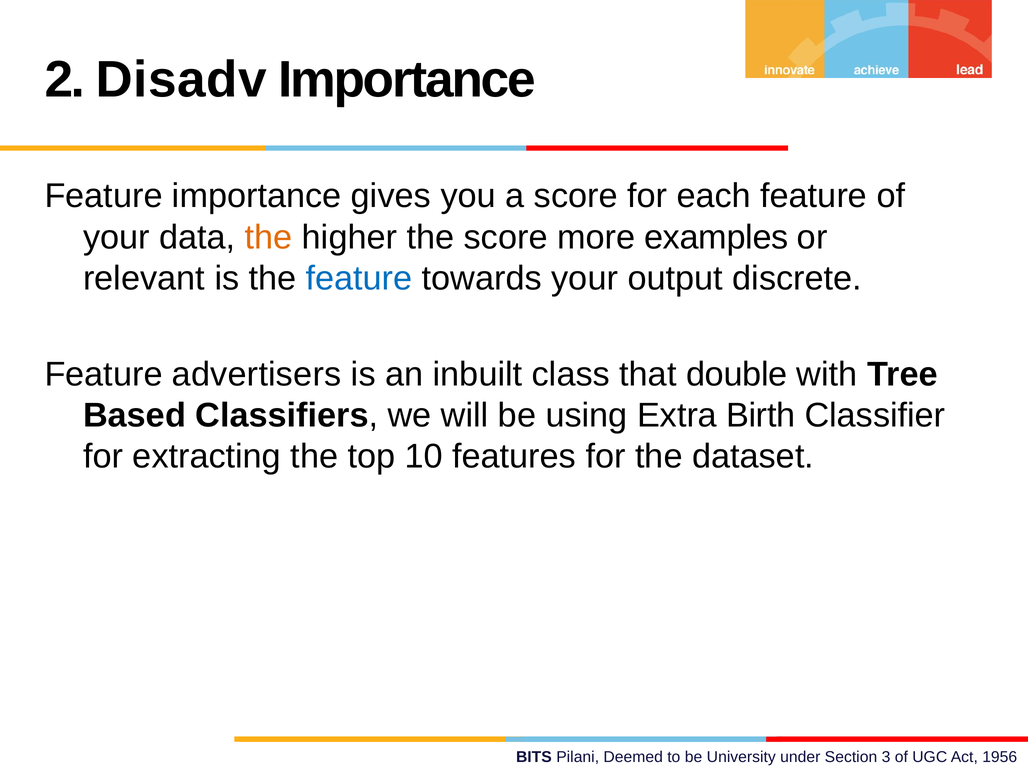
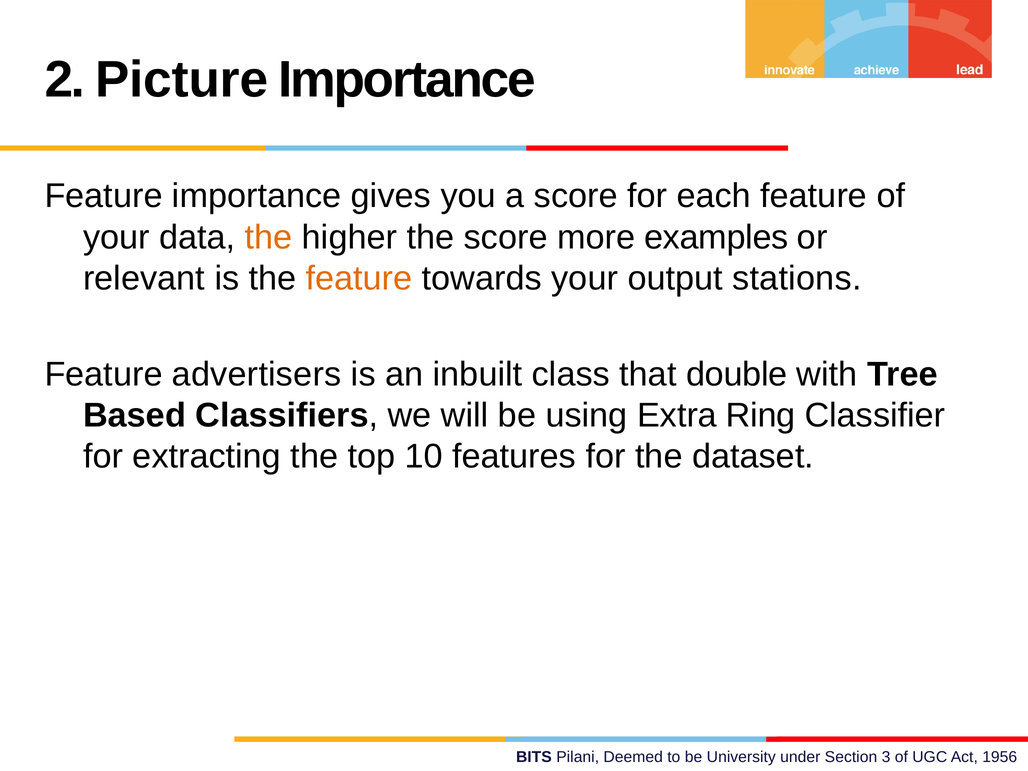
Disadv: Disadv -> Picture (182, 80)
feature colour: blue -> orange (359, 278)
discrete: discrete -> stations (797, 278)
Birth: Birth -> Ring (761, 415)
